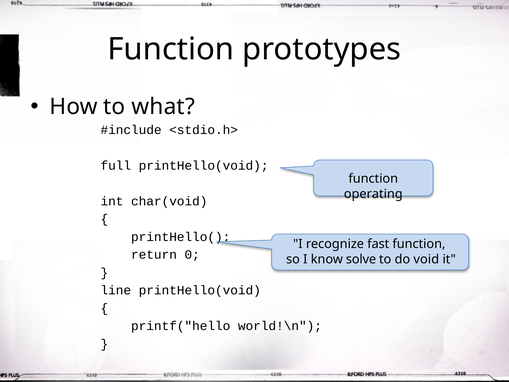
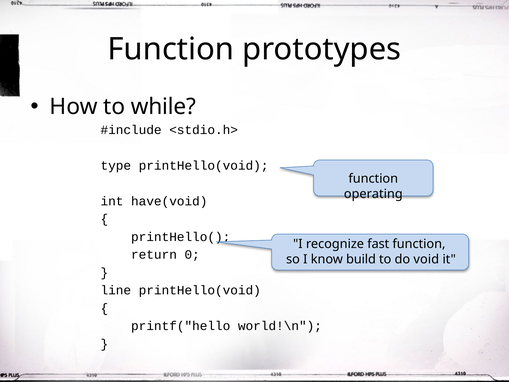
what: what -> while (163, 107)
full: full -> type (116, 165)
char(void: char(void -> have(void (169, 201)
solve: solve -> build (361, 259)
